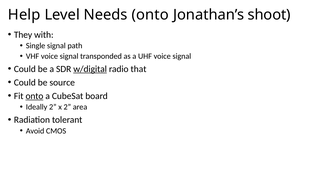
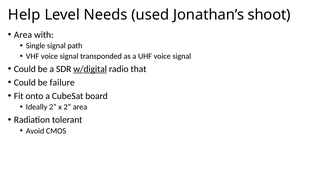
Needs onto: onto -> used (150, 15)
They: They -> Area (23, 35)
source: source -> failure (62, 82)
onto underline: present -> none (34, 96)
